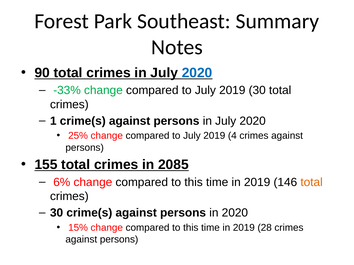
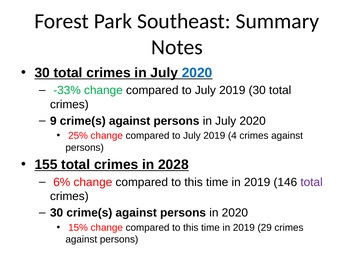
90: 90 -> 30 (42, 73)
1: 1 -> 9 (53, 121)
2085: 2085 -> 2028 (173, 165)
total colour: orange -> purple (312, 183)
28: 28 -> 29 (265, 228)
